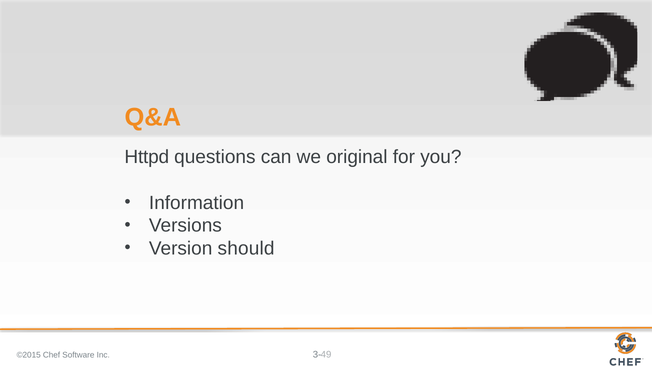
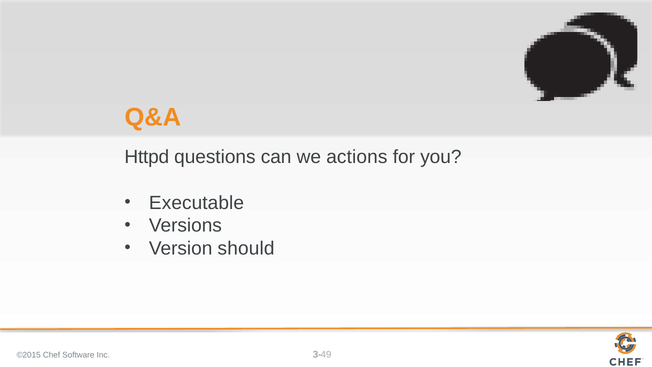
original: original -> actions (357, 157)
Information: Information -> Executable (196, 203)
